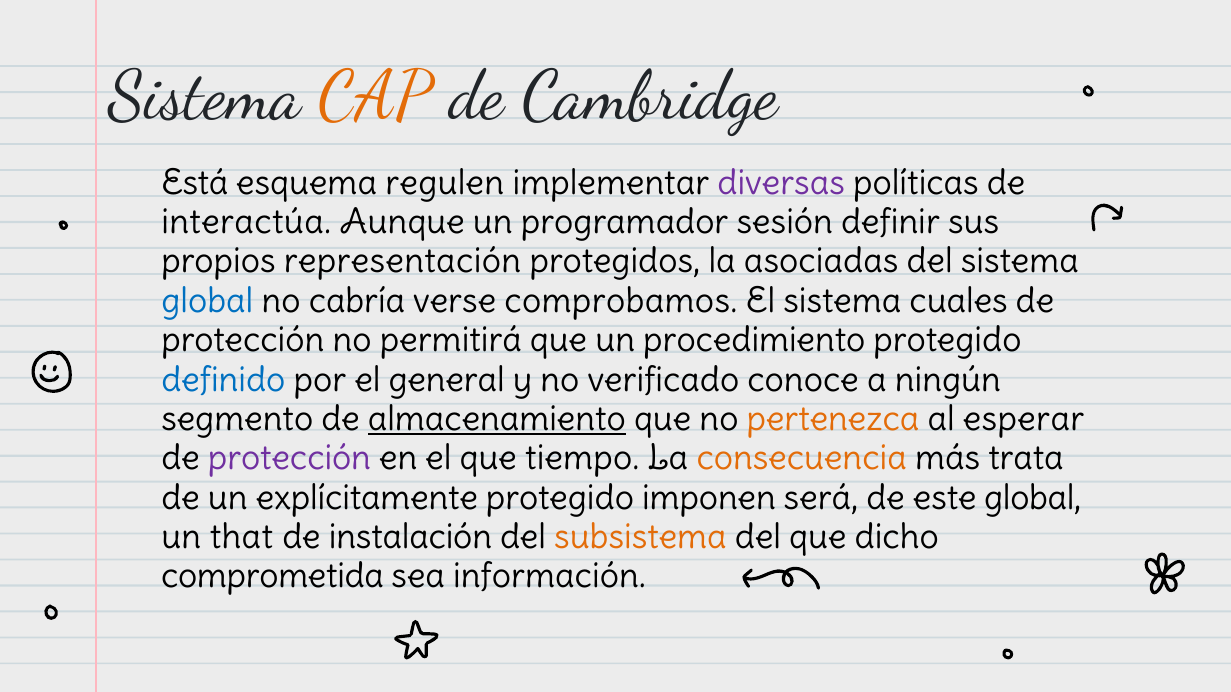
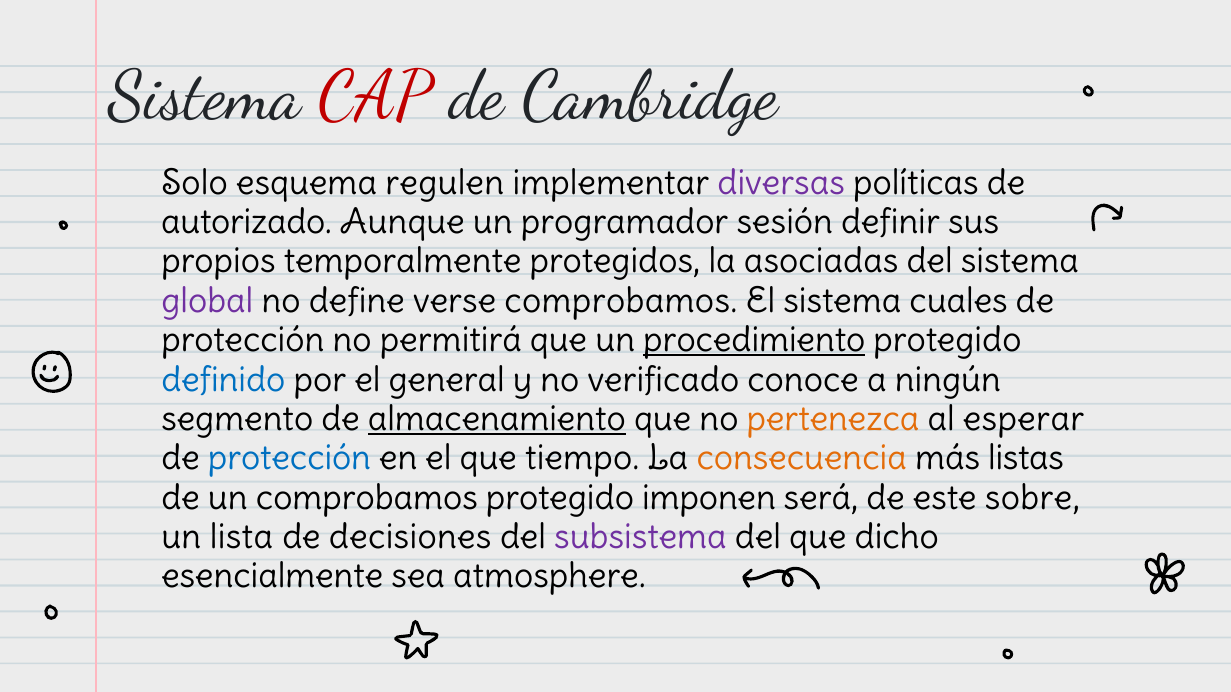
CAP colour: orange -> red (375, 95)
Está: Está -> Solo (195, 183)
interactúa: interactúa -> autorizado (247, 222)
representación: representación -> temporalmente (403, 262)
global colour: blue -> purple (207, 301)
cabría: cabría -> define (357, 301)
procedimiento underline: none -> present (754, 341)
protección colour: purple -> blue (289, 459)
trata: trata -> listas (1026, 459)
un explícitamente: explícitamente -> comprobamos (367, 498)
este global: global -> sobre (1032, 498)
that: that -> lista (241, 538)
instalación: instalación -> decisiones (410, 538)
subsistema colour: orange -> purple (640, 538)
comprometida: comprometida -> esencialmente (272, 577)
información: información -> atmosphere (550, 577)
